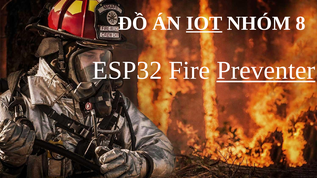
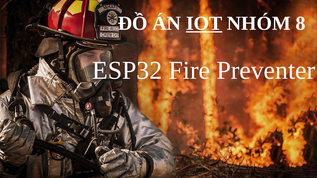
Preventer underline: present -> none (266, 71)
